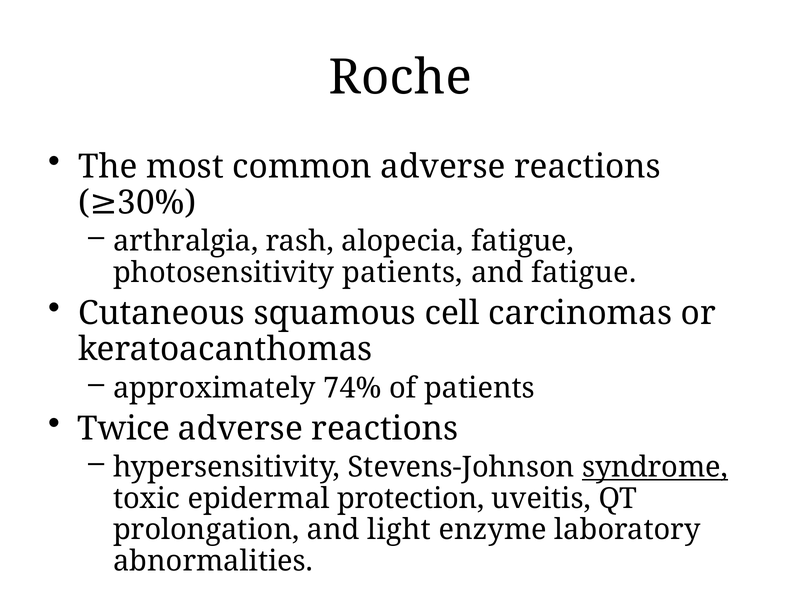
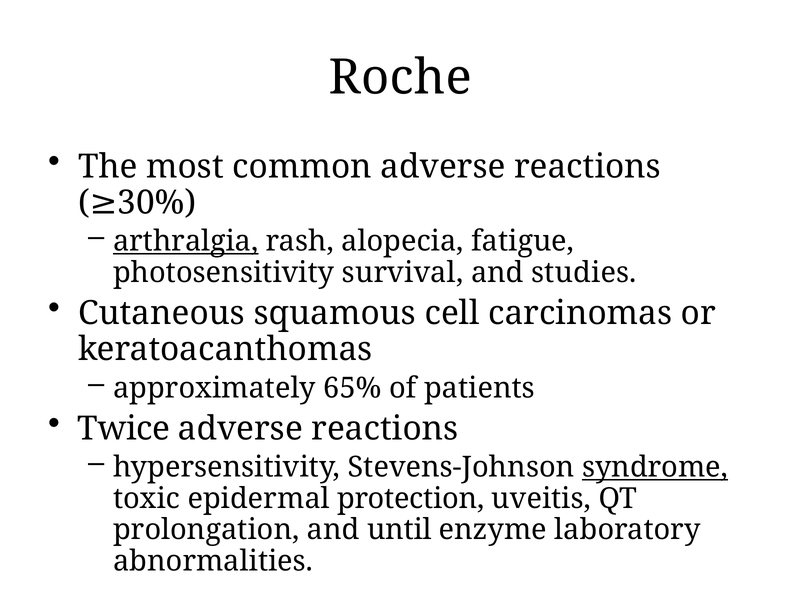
arthralgia underline: none -> present (186, 241)
photosensitivity patients: patients -> survival (403, 272)
and fatigue: fatigue -> studies (584, 272)
74%: 74% -> 65% (352, 388)
light: light -> until (399, 530)
